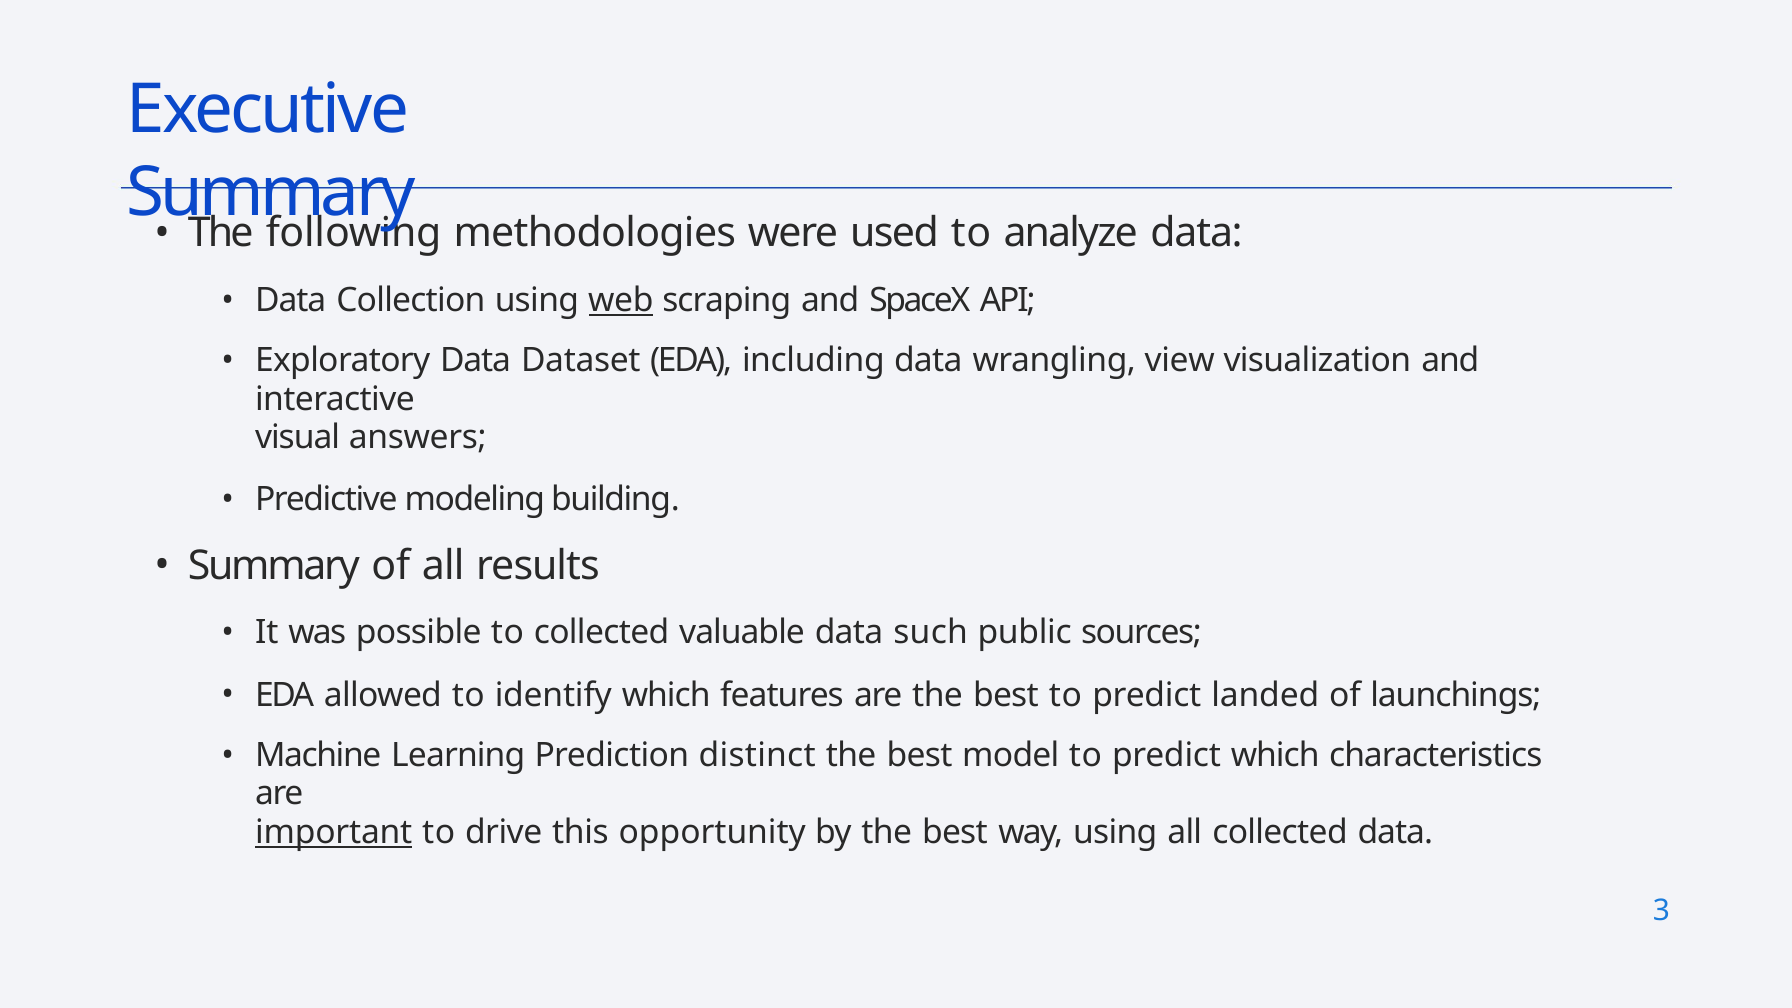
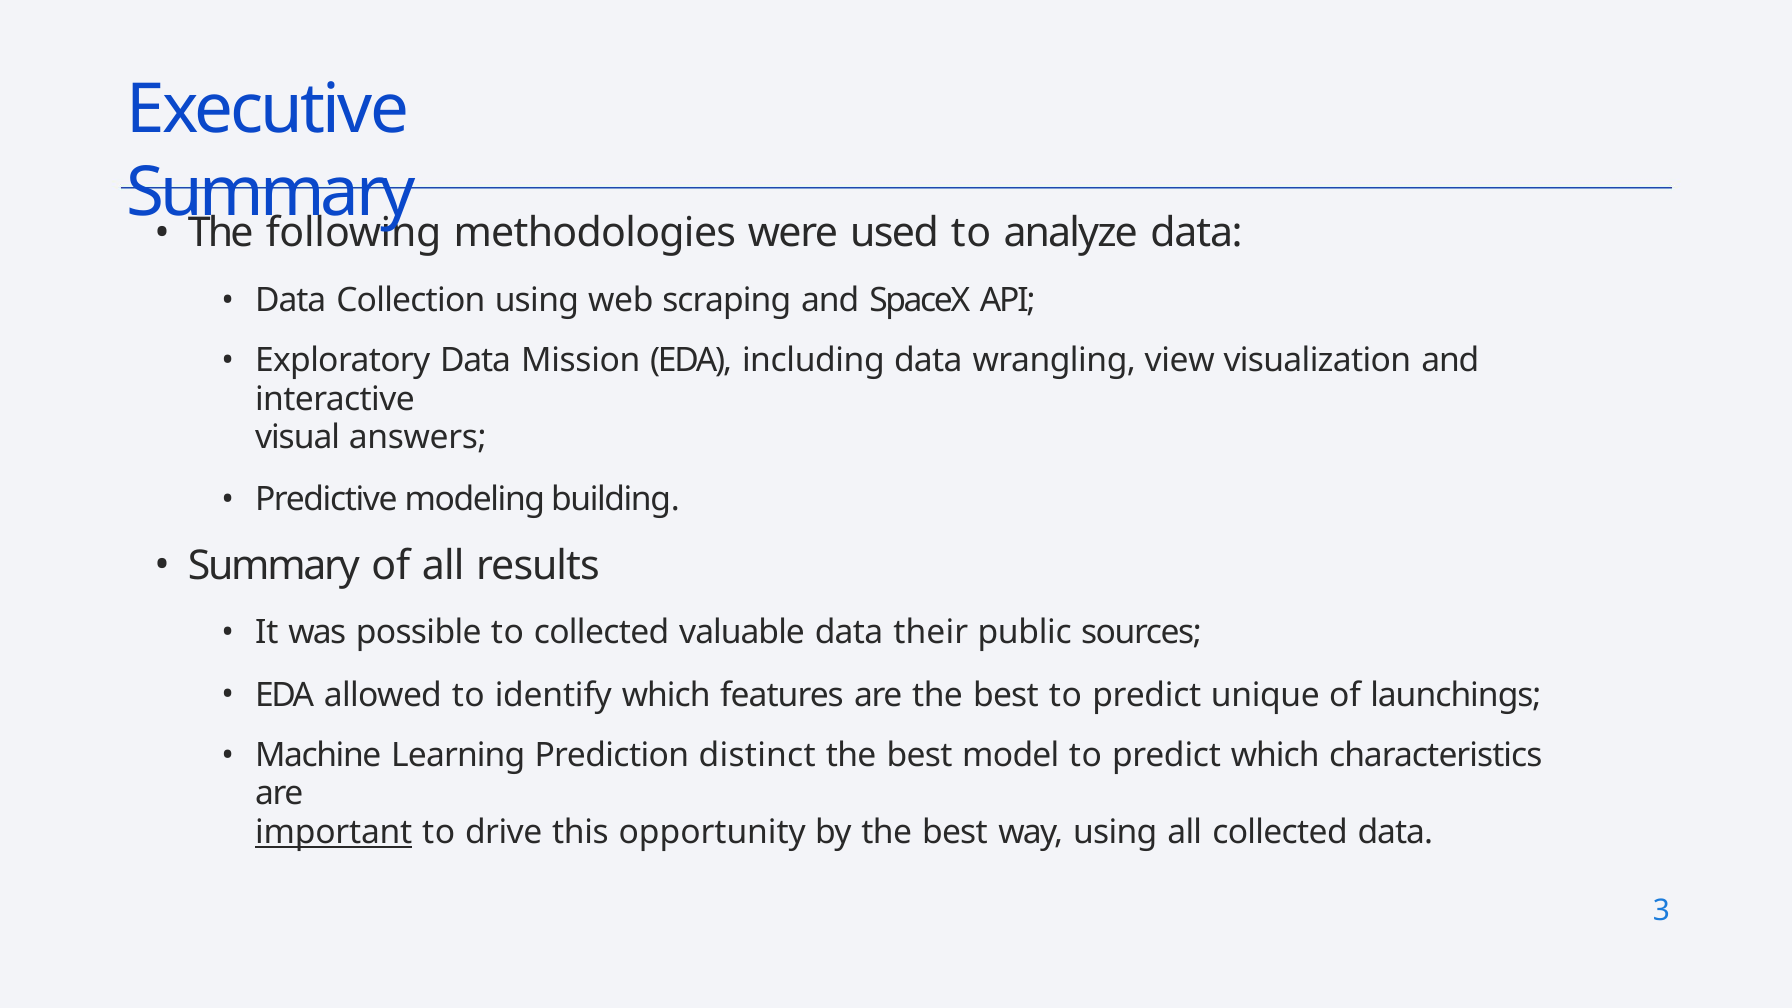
web underline: present -> none (621, 301)
Dataset: Dataset -> Mission (581, 361)
such: such -> their (931, 632)
landed: landed -> unique (1265, 695)
